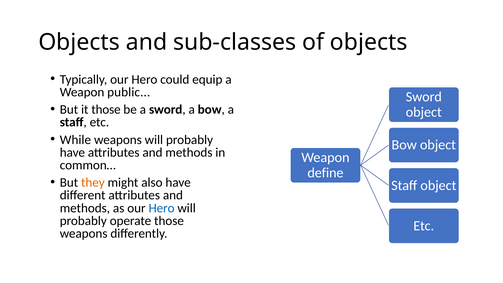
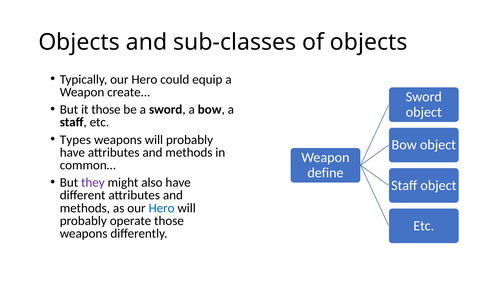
public: public -> create (129, 92)
While: While -> Types (75, 140)
they colour: orange -> purple (93, 183)
